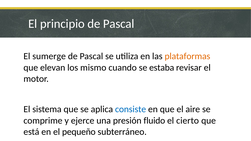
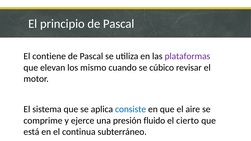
sumerge: sumerge -> contiene (49, 56)
plataformas colour: orange -> purple (187, 56)
estaba: estaba -> cúbico (162, 68)
pequeño: pequeño -> continua (79, 132)
